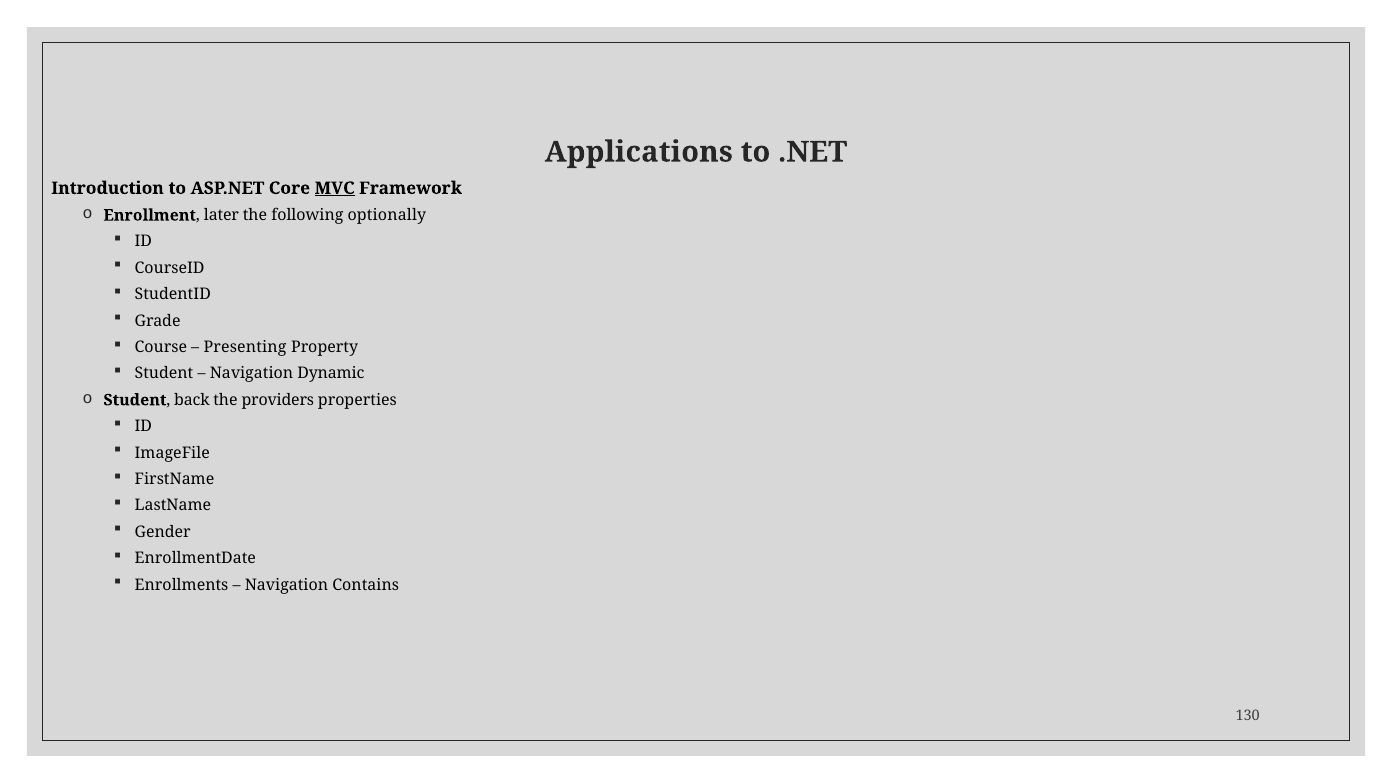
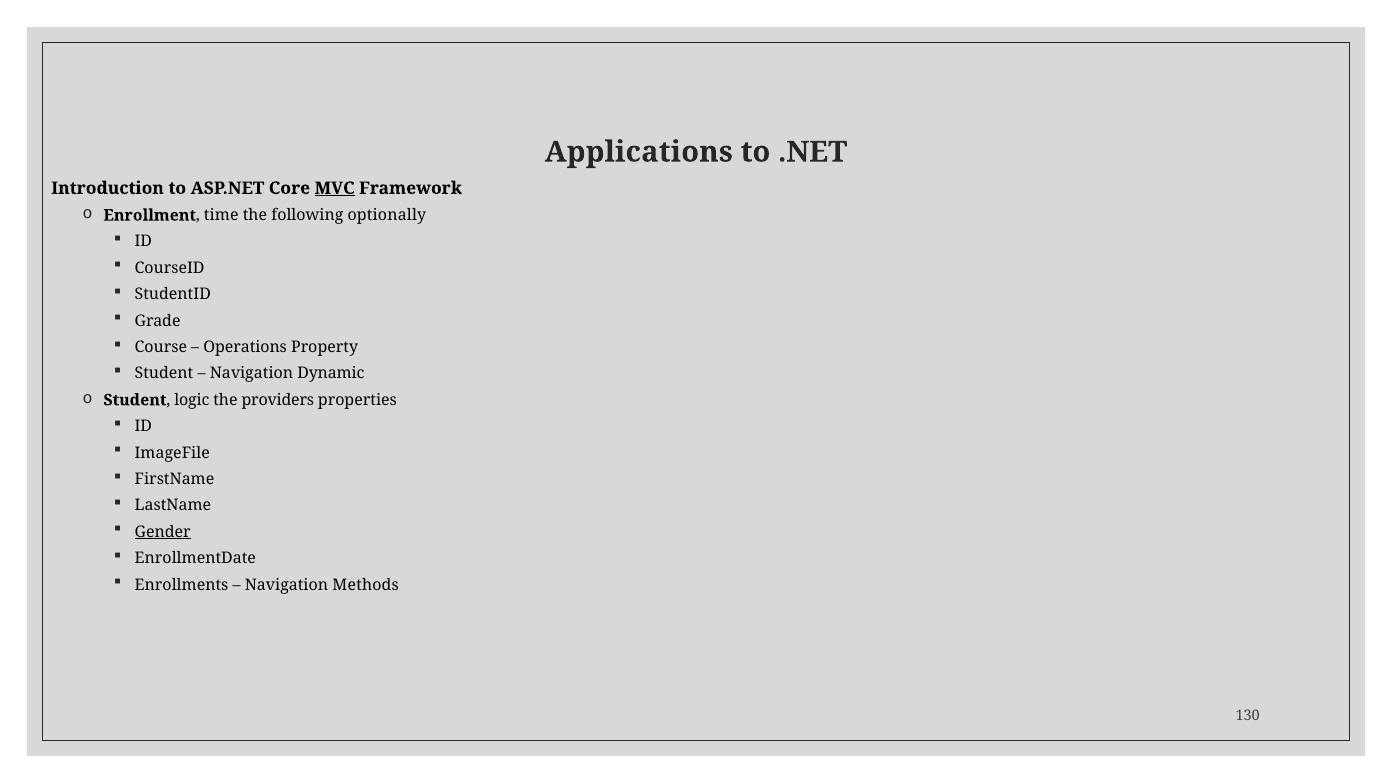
later: later -> time (221, 215)
Presenting: Presenting -> Operations (245, 347)
back: back -> logic (192, 400)
Gender underline: none -> present (163, 532)
Contains: Contains -> Methods (366, 585)
